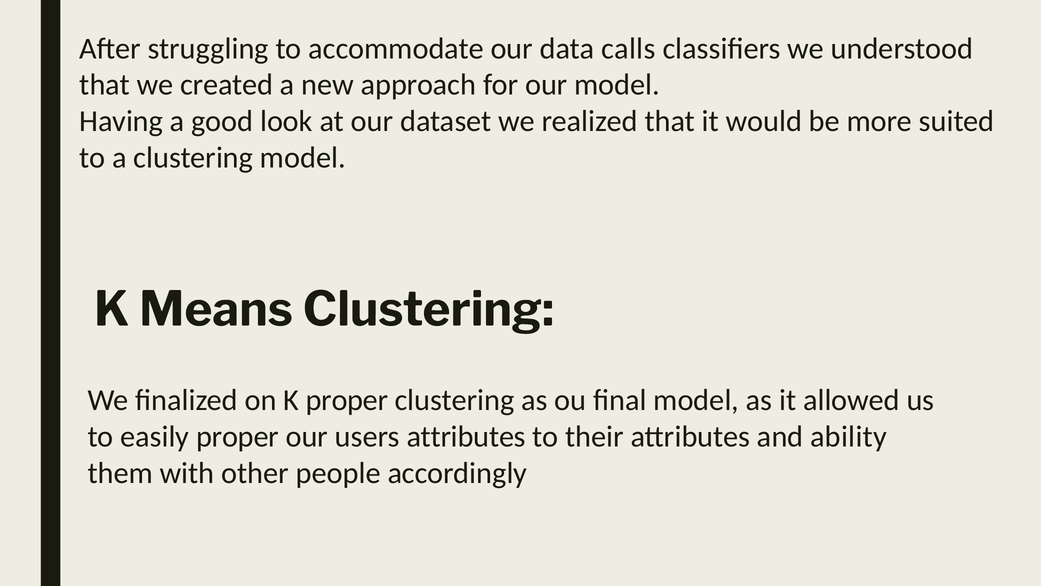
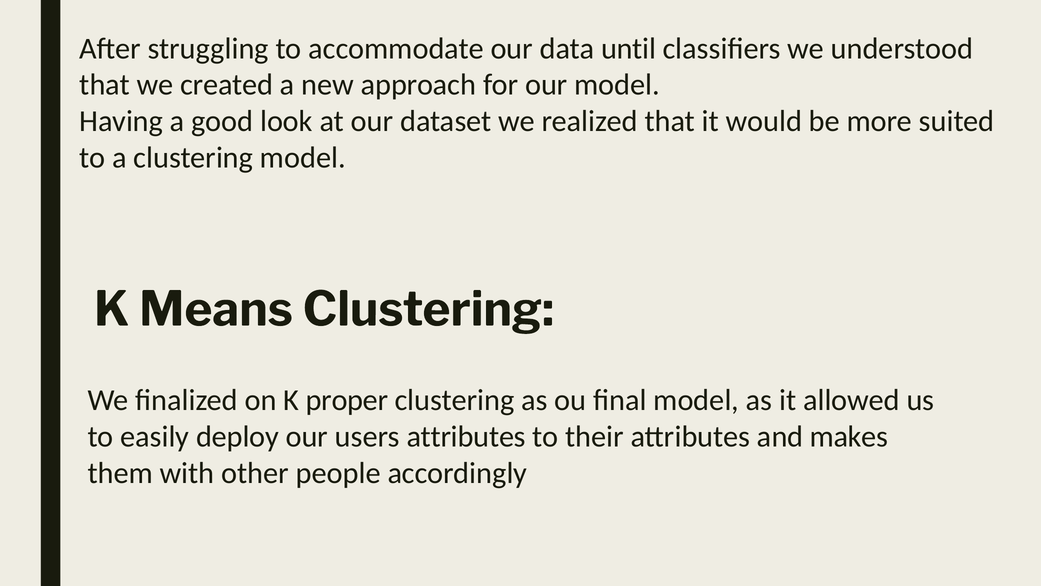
calls: calls -> until (629, 48)
easily proper: proper -> deploy (238, 436)
ability: ability -> makes (849, 436)
